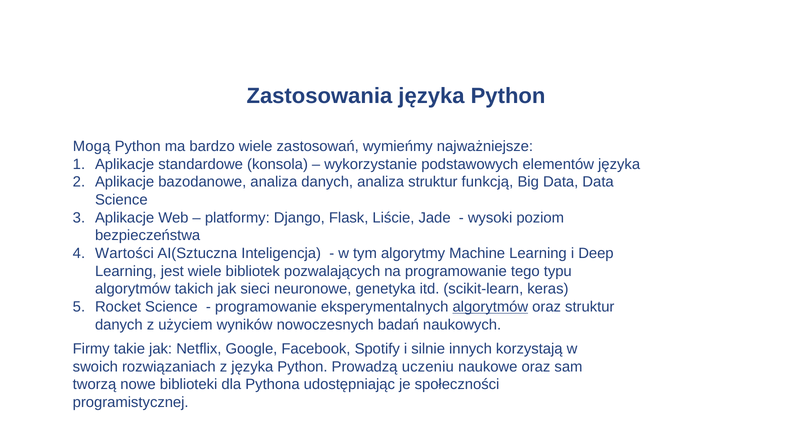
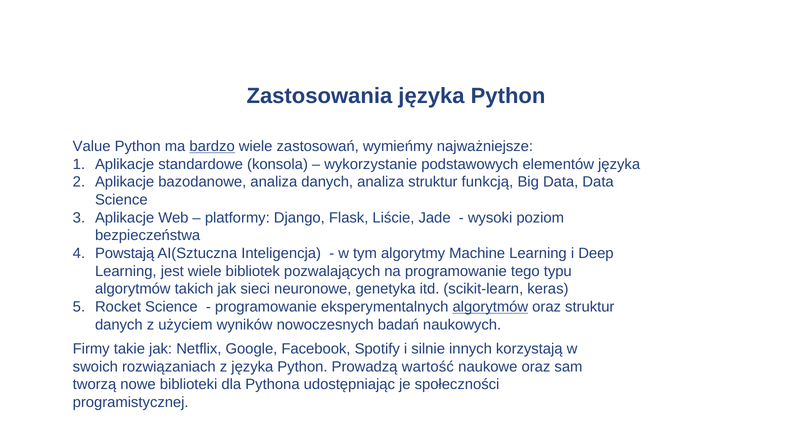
Mogą: Mogą -> Value (92, 146)
bardzo underline: none -> present (212, 146)
Wartości: Wartości -> Powstają (125, 253)
uczeniu: uczeniu -> wartość (428, 367)
